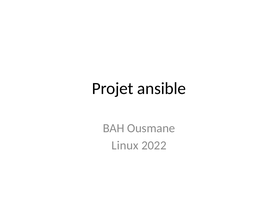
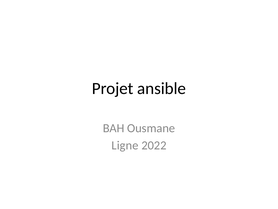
Linux: Linux -> Ligne (125, 145)
